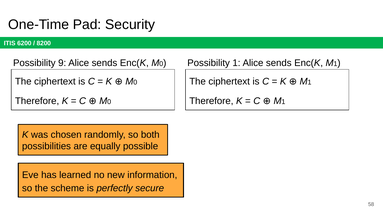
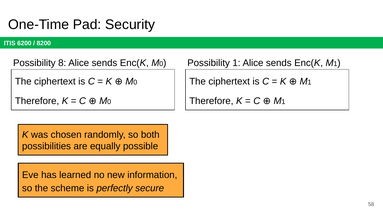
9: 9 -> 8 (62, 63)
